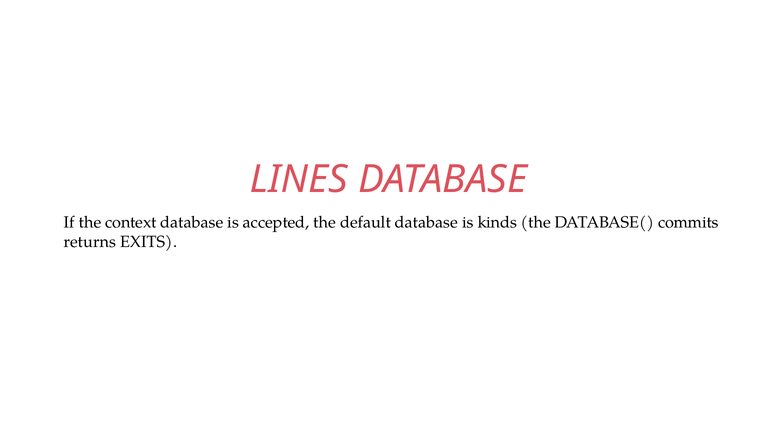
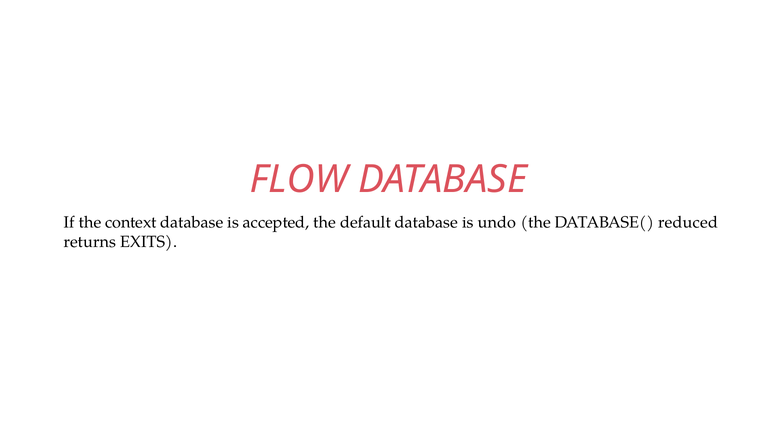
LINES: LINES -> FLOW (299, 179)
kinds: kinds -> undo (497, 223)
commits: commits -> reduced (688, 223)
